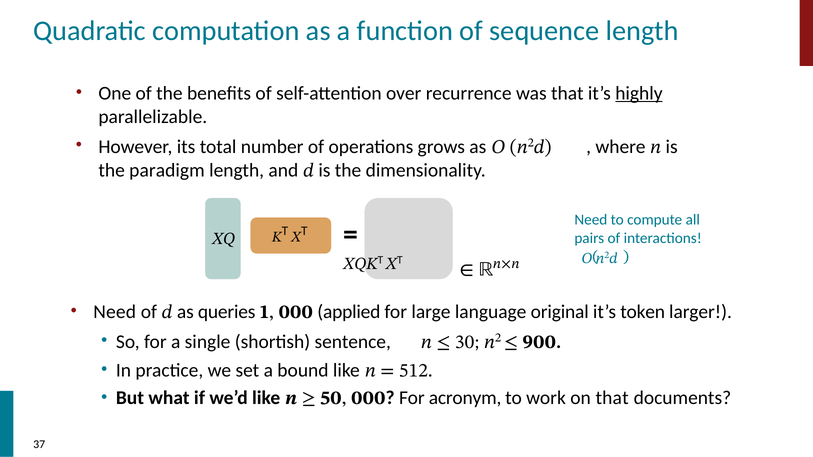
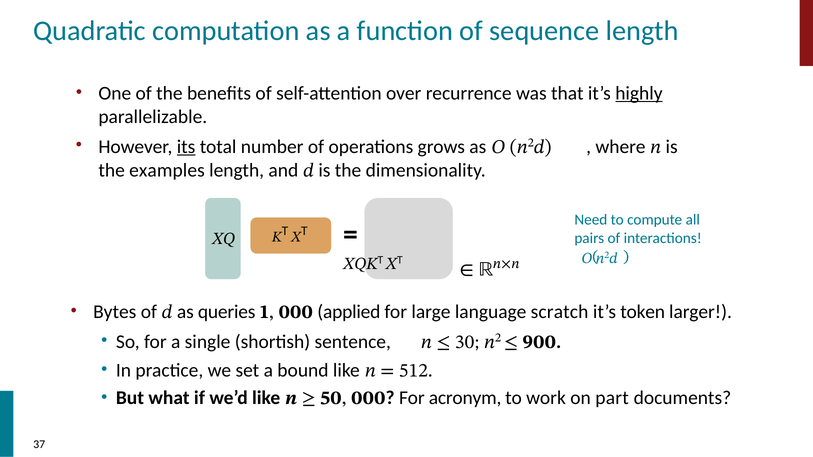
its underline: none -> present (186, 147)
paradigm: paradigm -> examples (167, 170)
Need: Need -> Bytes (115, 312)
original: original -> scratch (560, 312)
on that: that -> part (612, 398)
